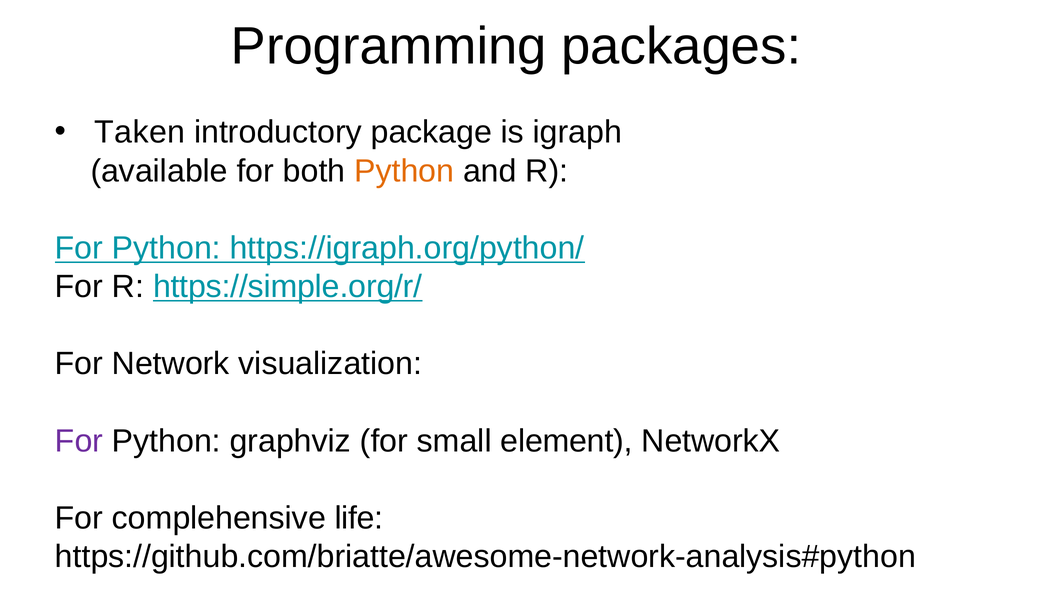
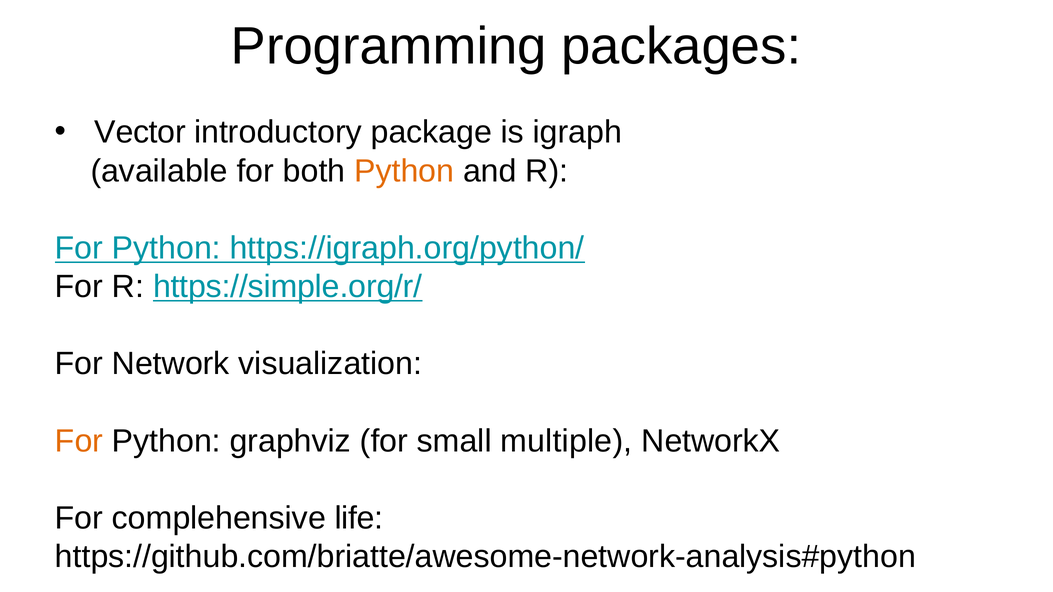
Taken: Taken -> Vector (140, 132)
For colour: purple -> orange (79, 441)
element: element -> multiple (566, 441)
